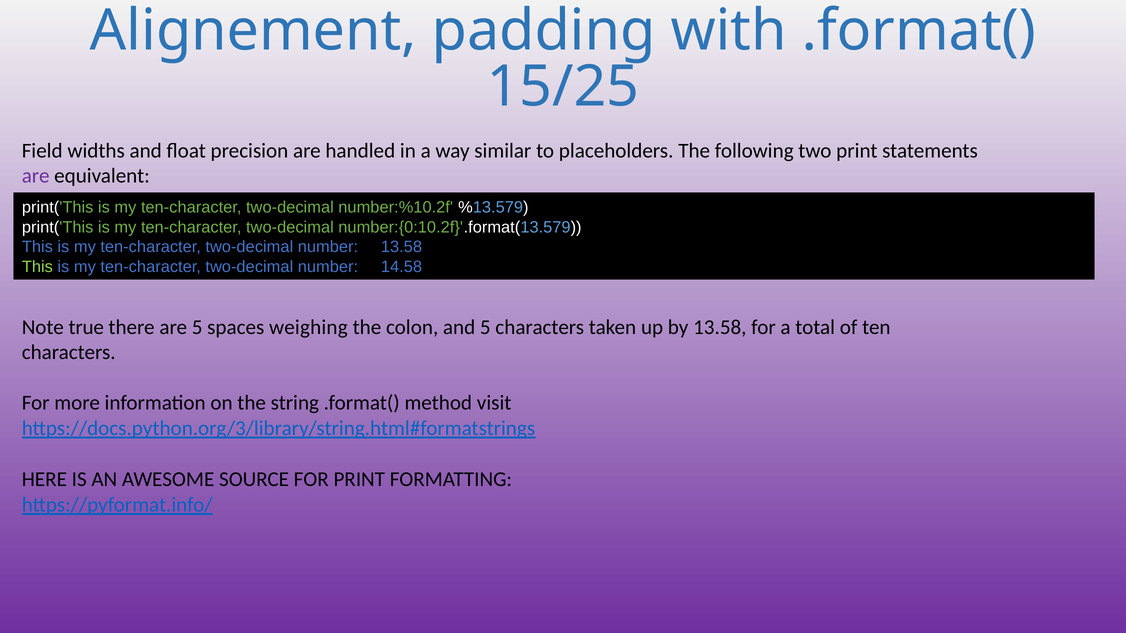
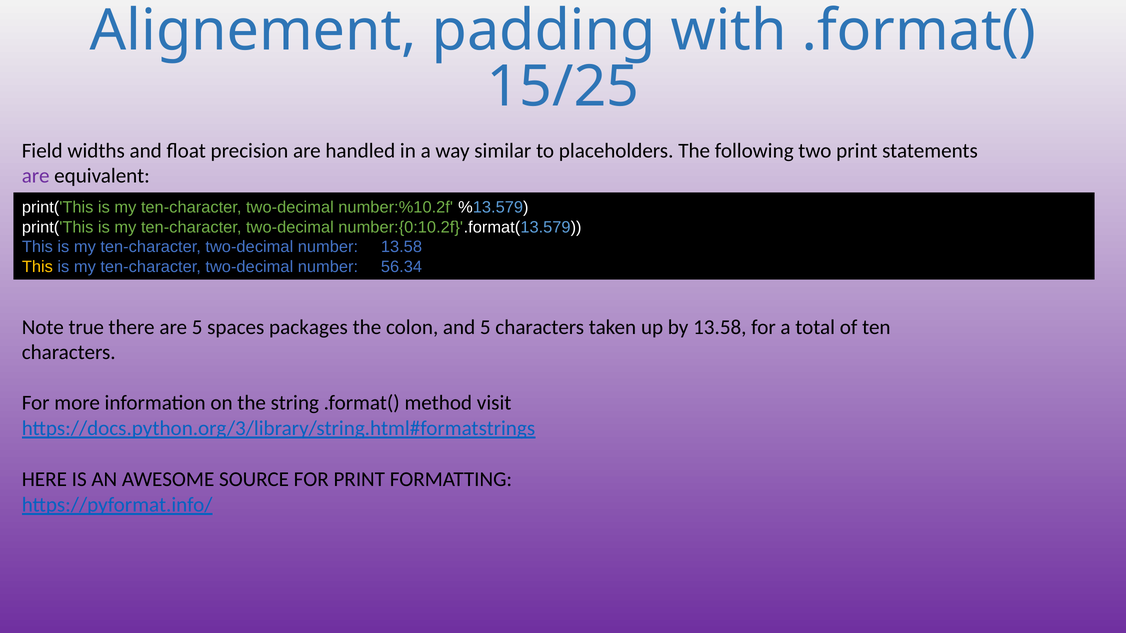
This colour: light green -> yellow (37, 267)
14.58: 14.58 -> 56.34 (402, 267)
weighing: weighing -> packages (308, 327)
